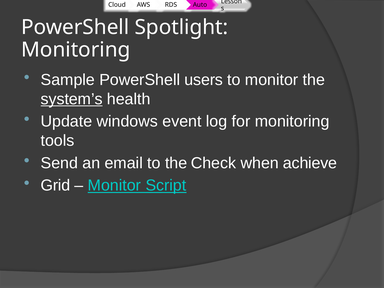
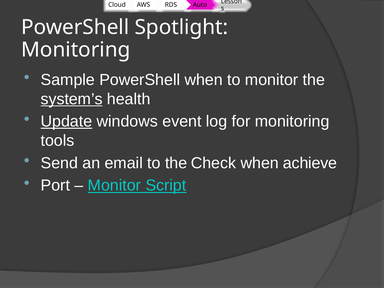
PowerShell users: users -> when (204, 80)
Update underline: none -> present (66, 121)
Grid: Grid -> Port (55, 185)
